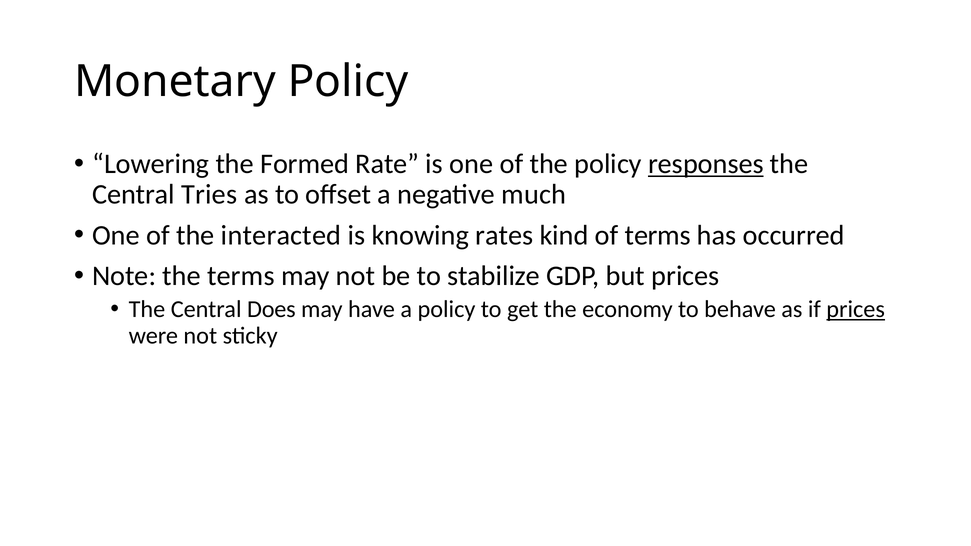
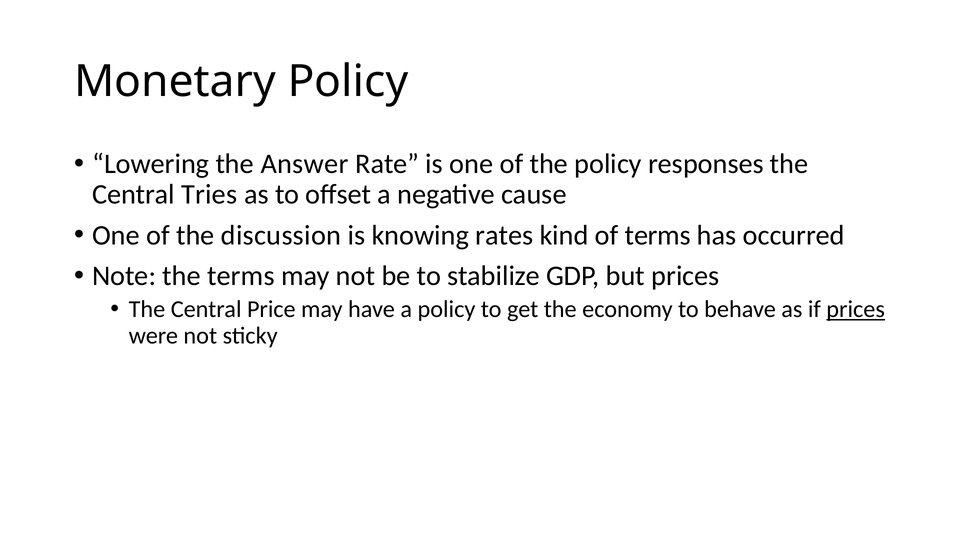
Formed: Formed -> Answer (304, 164)
responses underline: present -> none (706, 164)
much: much -> cause (534, 195)
interacted: interacted -> discussion (281, 235)
Does: Does -> Price (271, 309)
